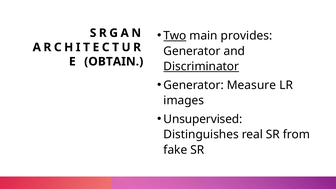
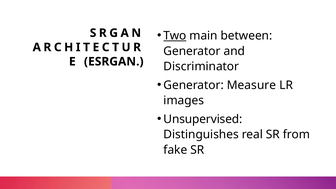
provides: provides -> between (246, 36)
OBTAIN: OBTAIN -> ESRGAN (114, 62)
Discriminator underline: present -> none (201, 67)
